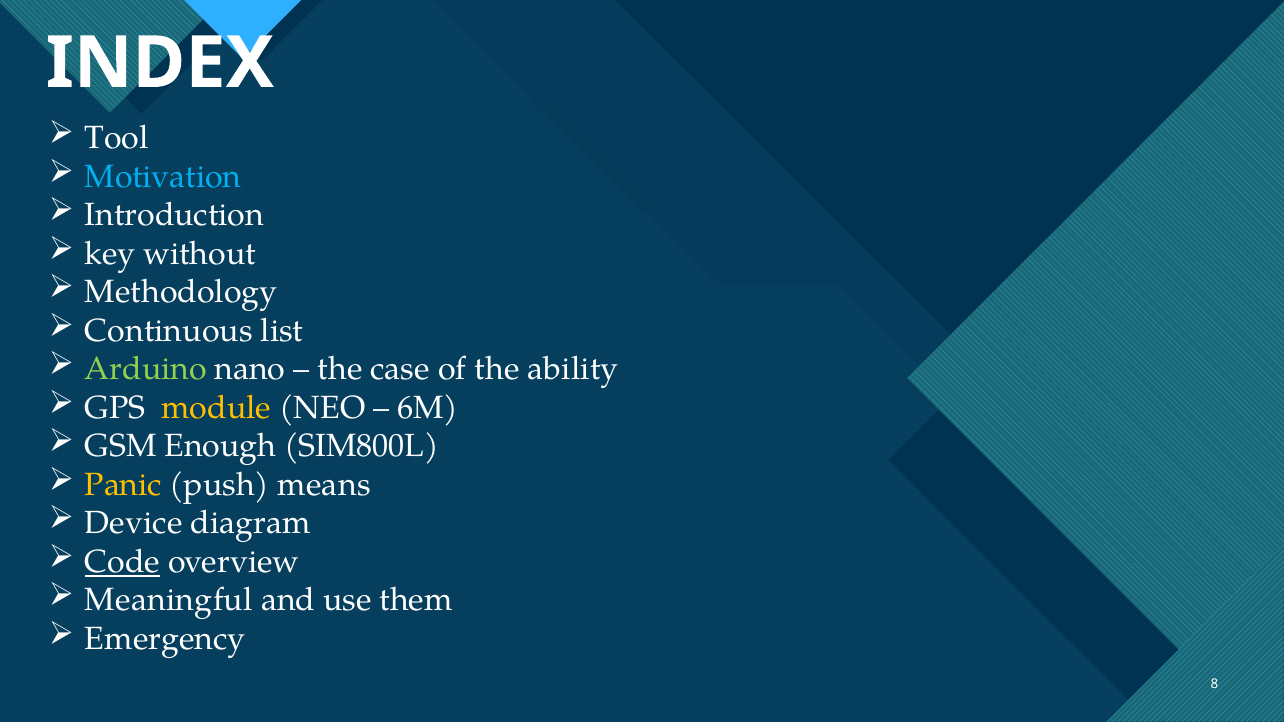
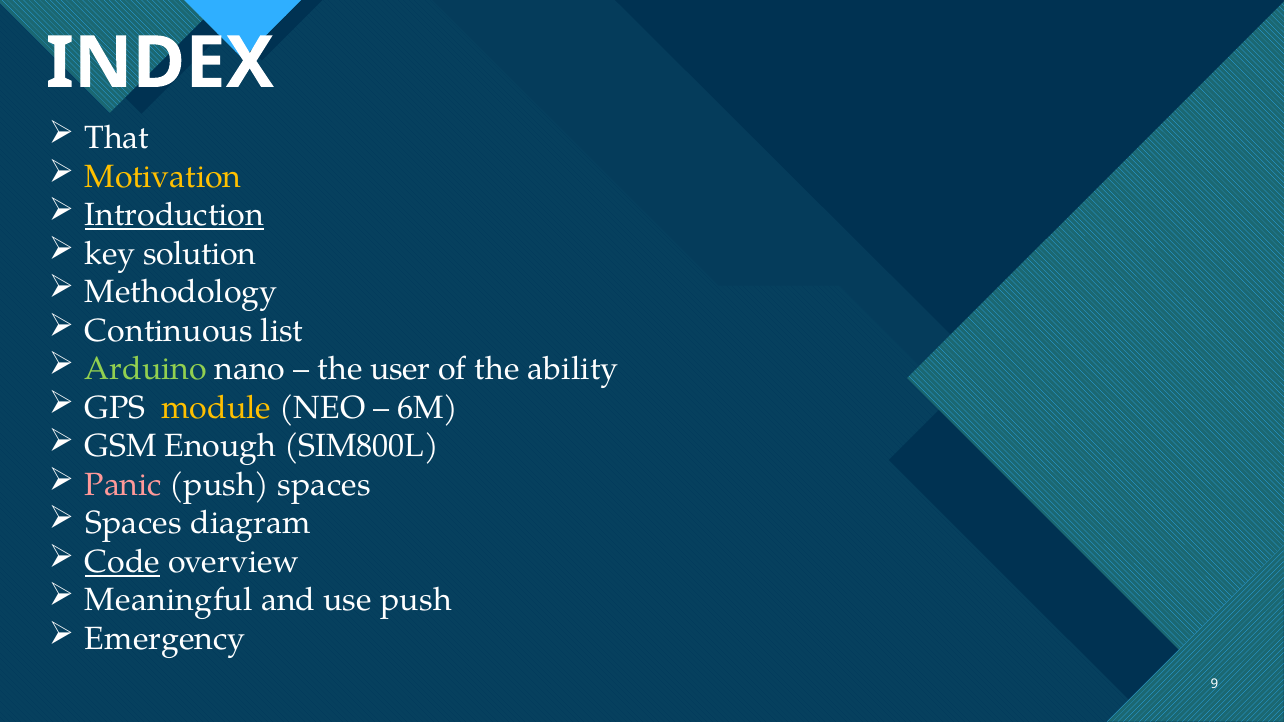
Tool: Tool -> That (117, 138)
Motivation colour: light blue -> yellow (163, 177)
Introduction underline: none -> present (175, 215)
without: without -> solution (200, 254)
case: case -> user (400, 369)
Panic colour: yellow -> pink (123, 485)
push means: means -> spaces (324, 485)
Device: Device -> Spaces (134, 524)
use them: them -> push (416, 601)
8: 8 -> 9 (1214, 684)
